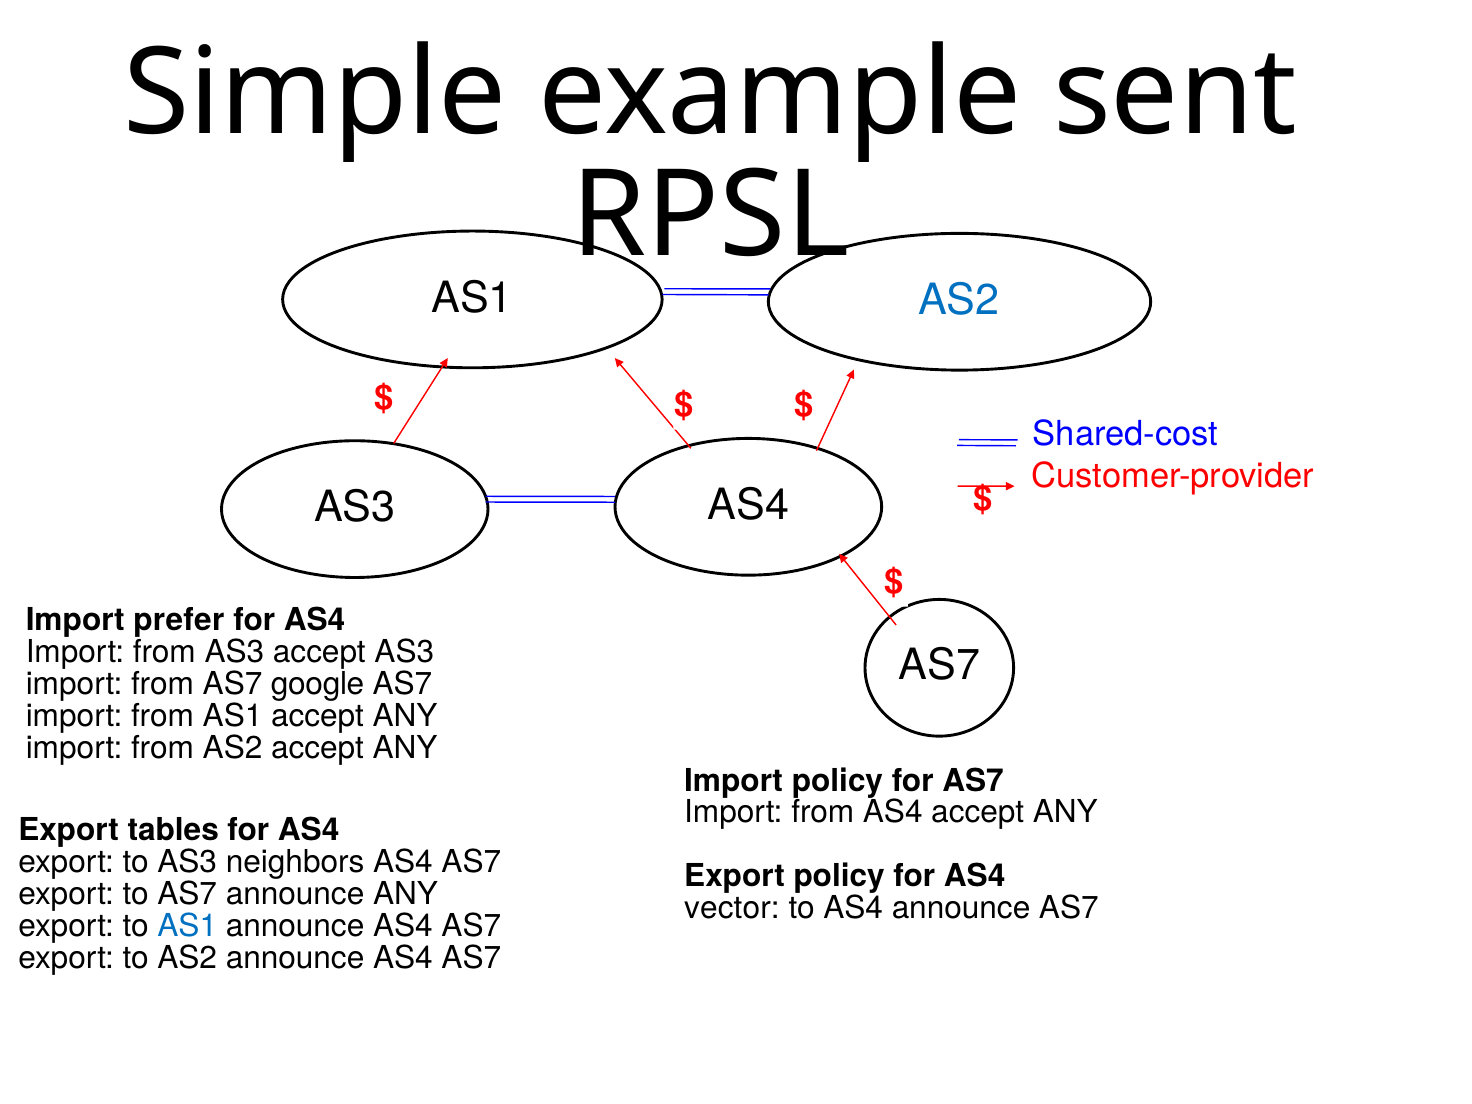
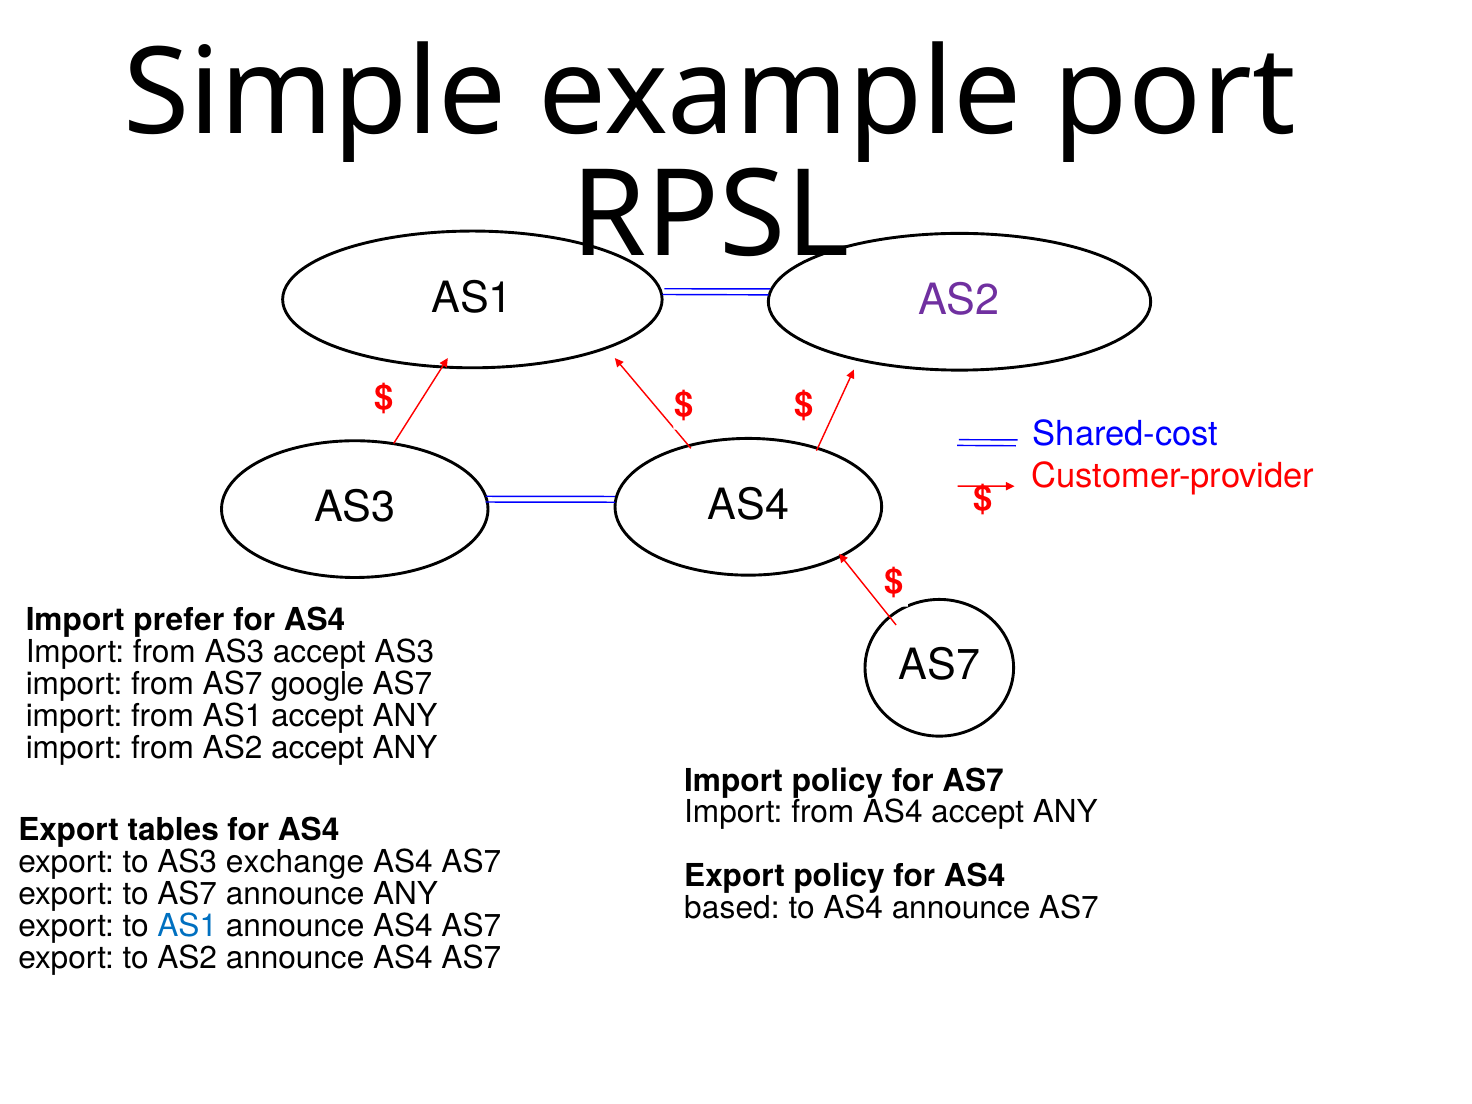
sent: sent -> port (1175, 94)
AS2 colour: blue -> purple (959, 300)
neighbors: neighbors -> exchange (295, 862)
vector: vector -> based (732, 908)
